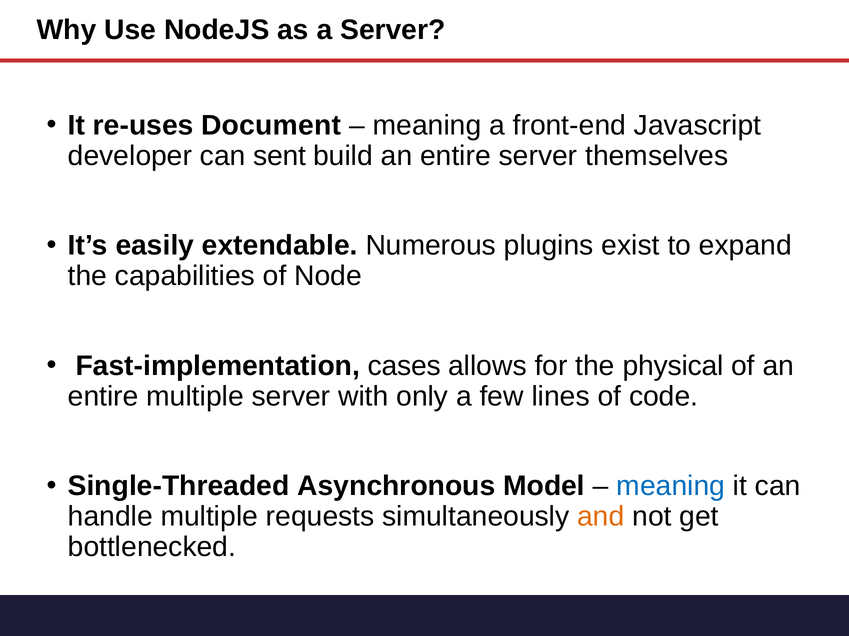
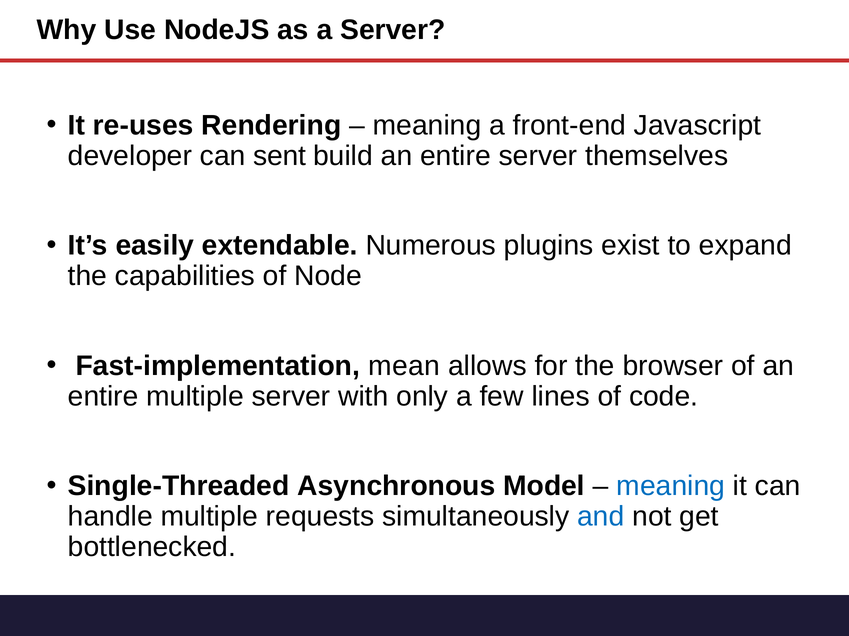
Document: Document -> Rendering (271, 125)
cases: cases -> mean (404, 366)
physical: physical -> browser (673, 366)
and colour: orange -> blue (601, 517)
